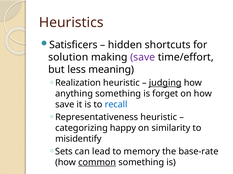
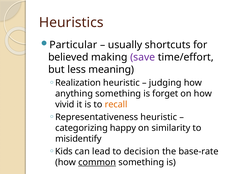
Satisficers: Satisficers -> Particular (73, 45)
hidden: hidden -> usually (125, 45)
solution: solution -> believed (68, 57)
judging underline: present -> none (165, 83)
save: save -> vivid (65, 105)
recall colour: blue -> orange (116, 105)
Sets: Sets -> Kids (64, 152)
memory: memory -> decision (142, 152)
